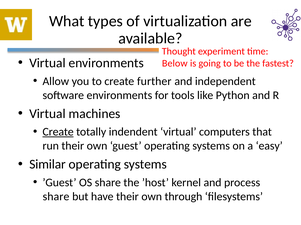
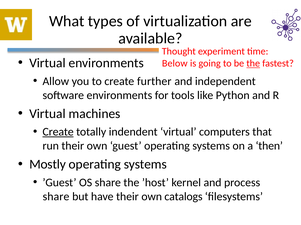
the underline: none -> present (253, 64)
easy: easy -> then (269, 146)
Similar: Similar -> Mostly (48, 165)
through: through -> catalogs (183, 197)
